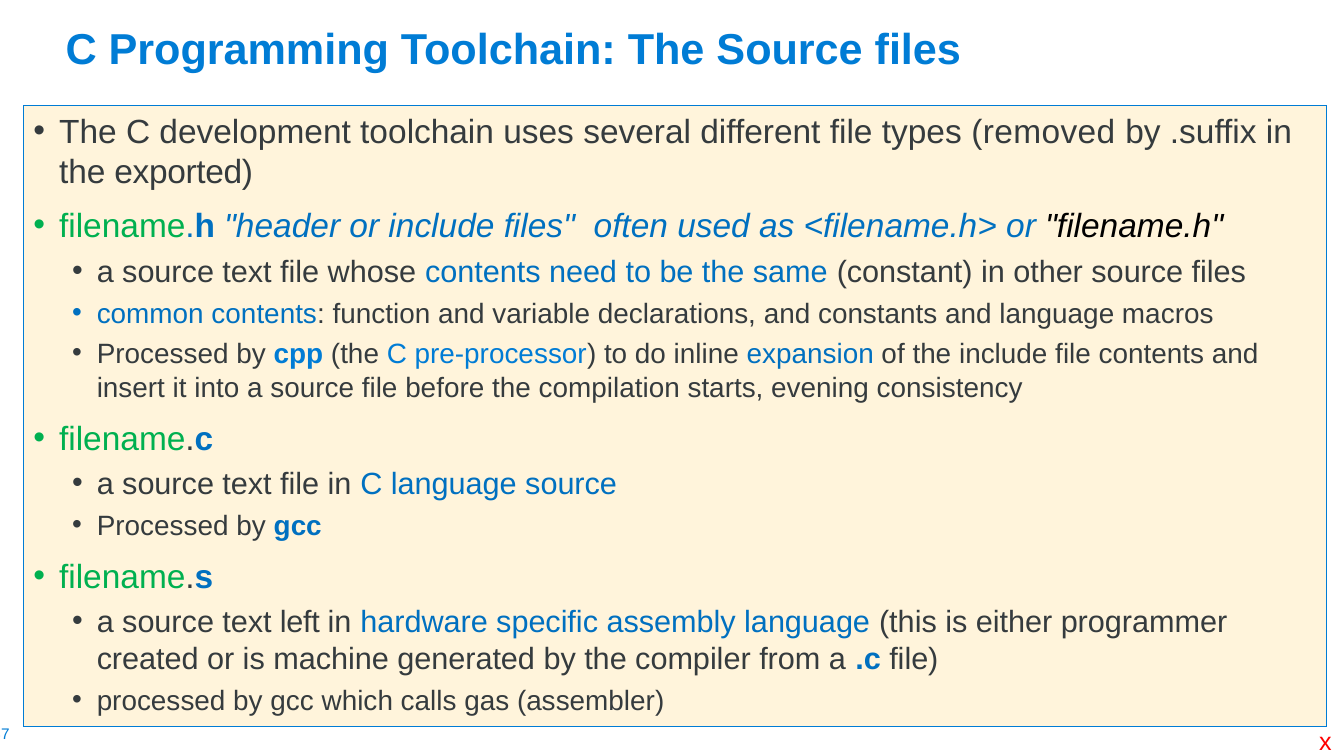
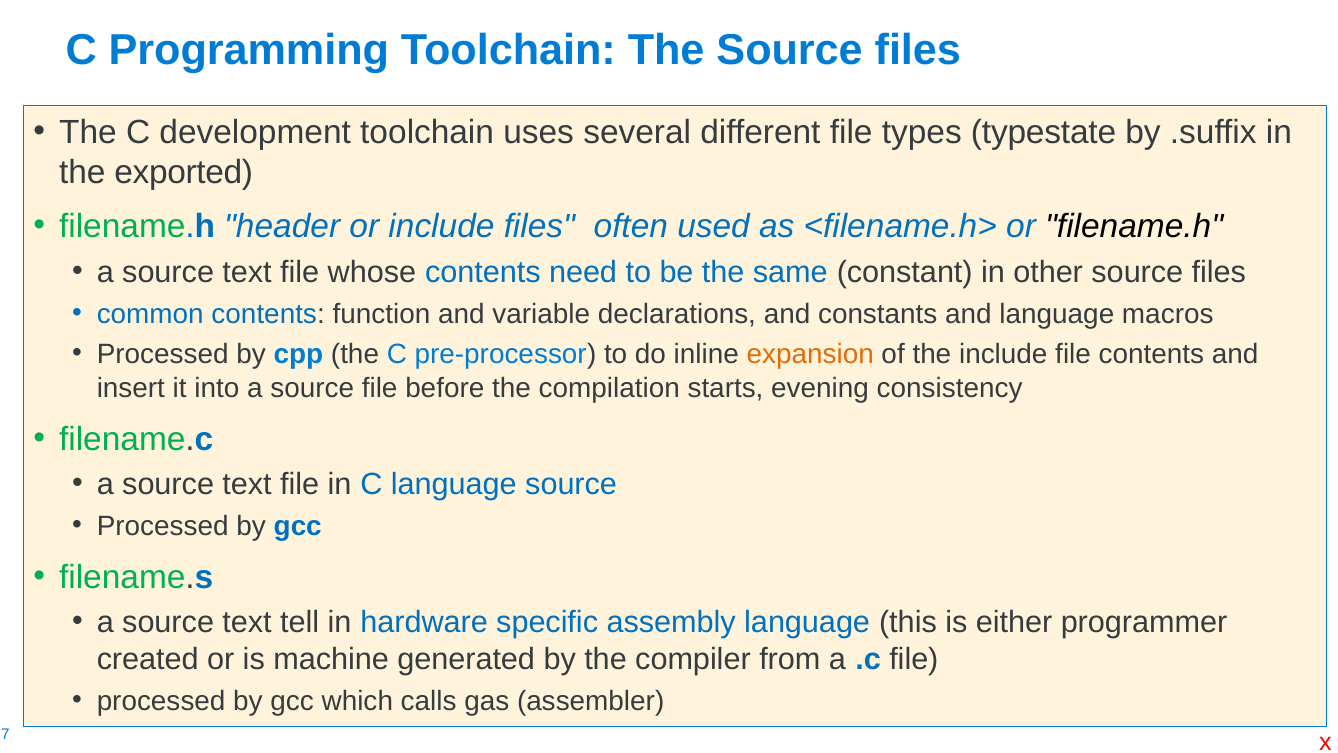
removed: removed -> typestate (1044, 132)
expansion colour: blue -> orange (810, 354)
left: left -> tell (300, 622)
